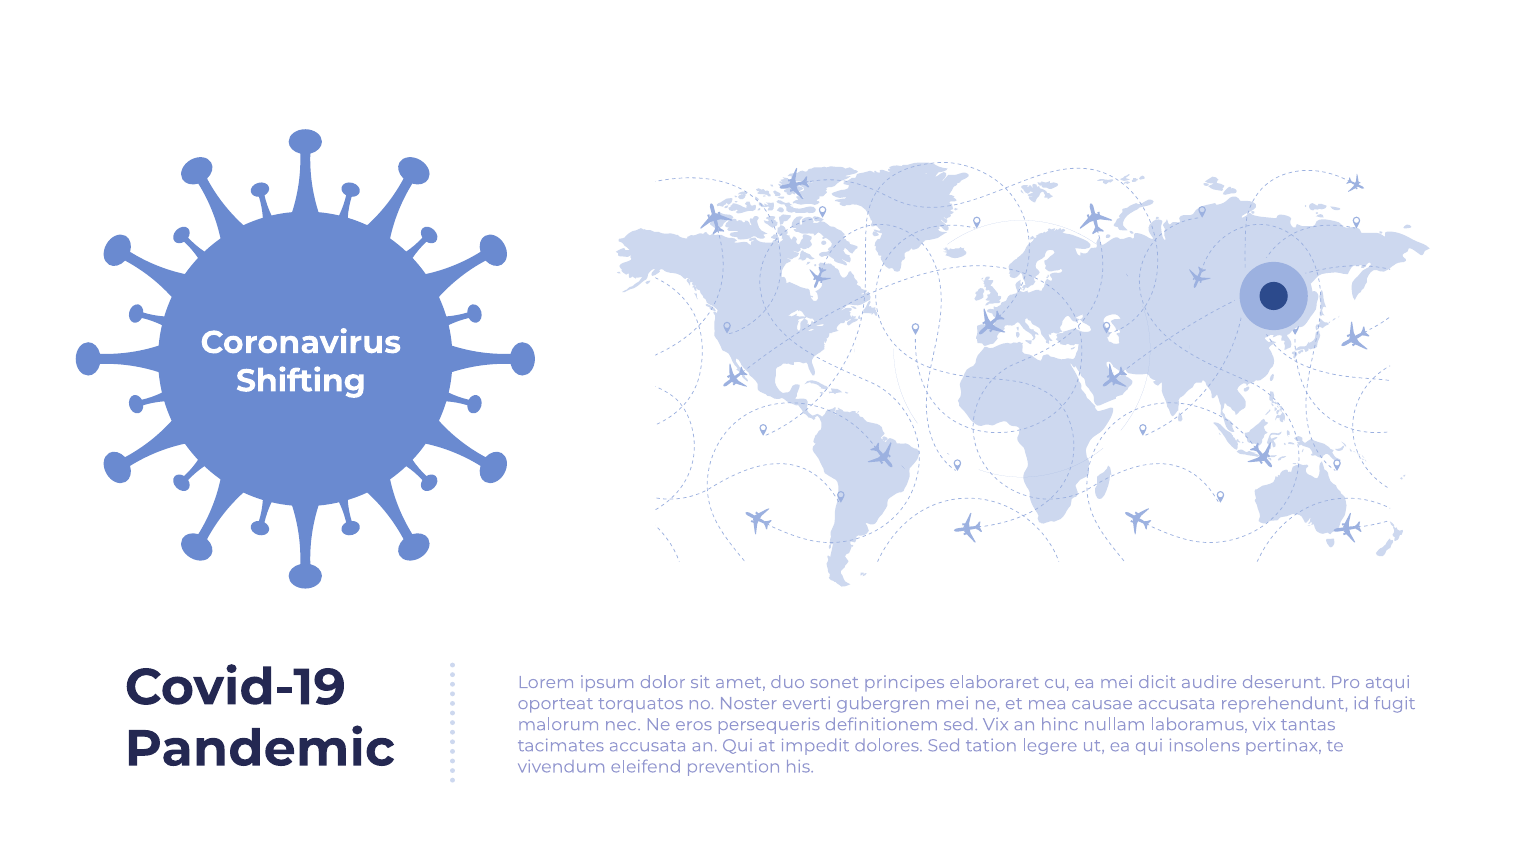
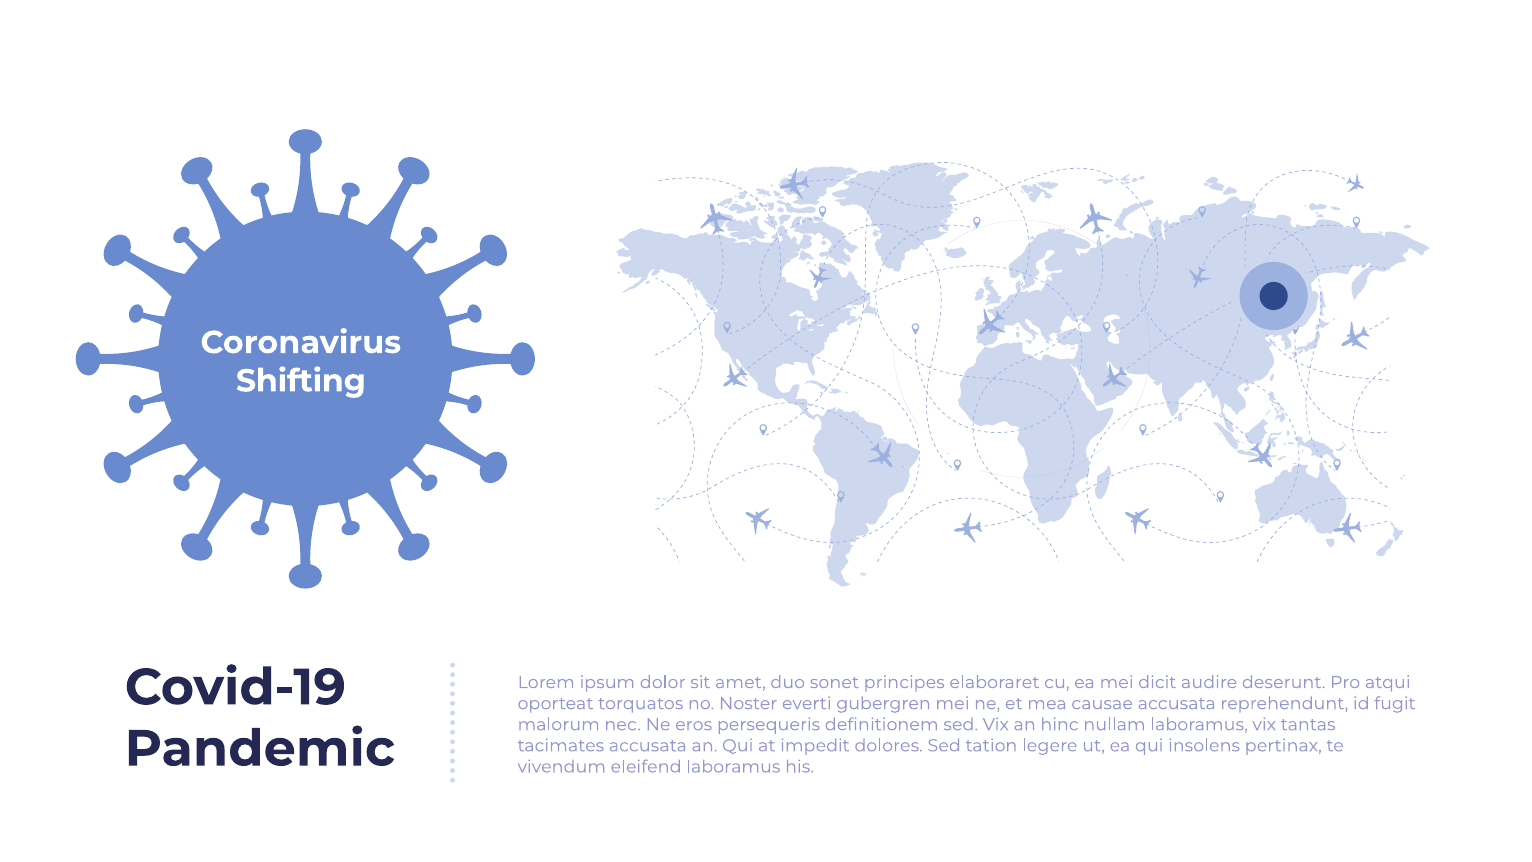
eleifend prevention: prevention -> laboramus (733, 767)
